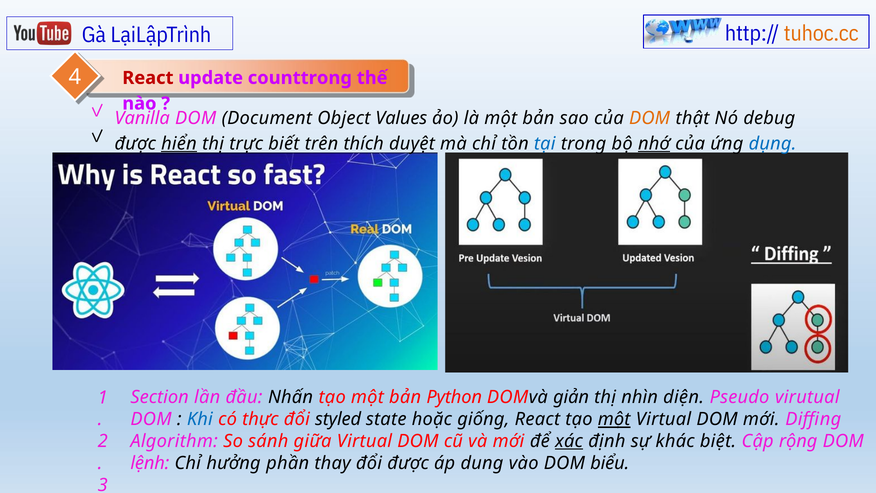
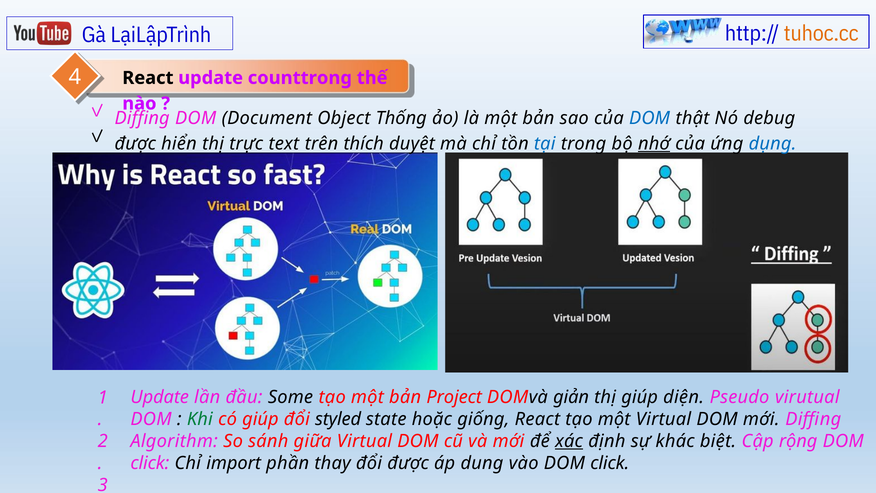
React colour: red -> black (148, 78)
Vanilla: Vanilla -> Diffing (142, 118)
Values: Values -> Thống (401, 118)
DOM colour: orange -> blue (650, 118)
hiển underline: present -> none (179, 144)
biết: biết -> text (284, 144)
Section: Section -> Update (160, 397)
Nhấn: Nhấn -> Some (291, 397)
Python: Python -> Project (454, 397)
thị nhìn: nhìn -> giúp (640, 397)
Khi colour: blue -> green (200, 419)
có thực: thực -> giúp (260, 419)
một underline: present -> none (614, 419)
lệnh: lệnh -> click (150, 463)
hưởng: hưởng -> import (234, 463)
vào DOM biểu: biểu -> click (610, 463)
